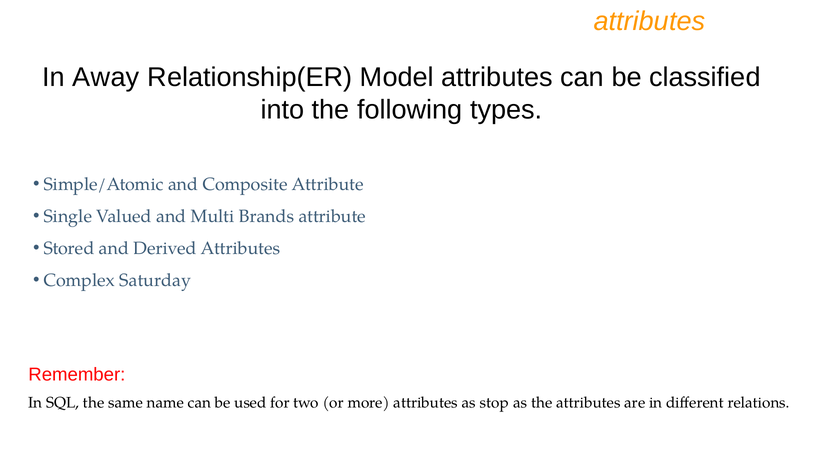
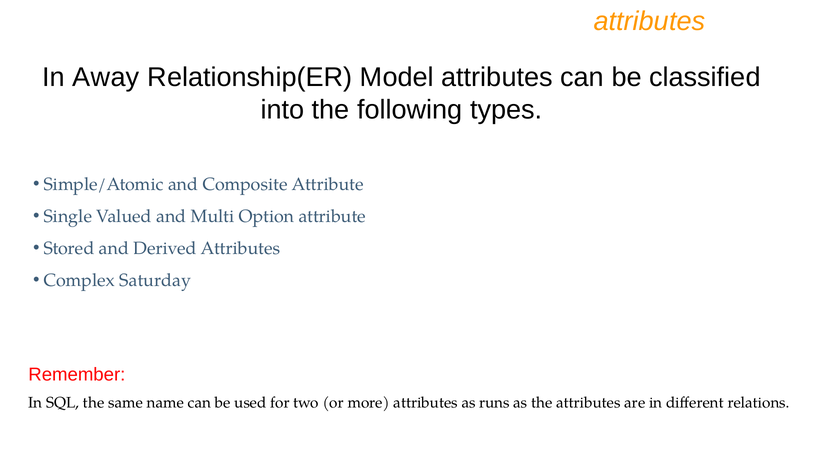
Brands: Brands -> Option (266, 216)
stop: stop -> runs (495, 403)
